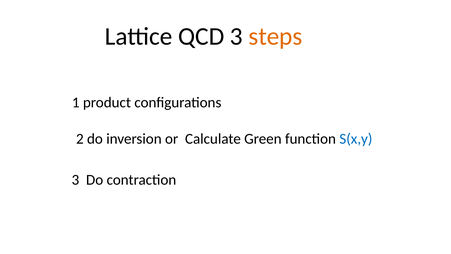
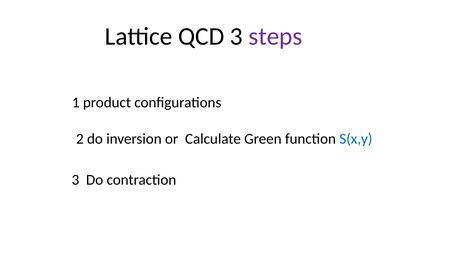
steps colour: orange -> purple (275, 37)
